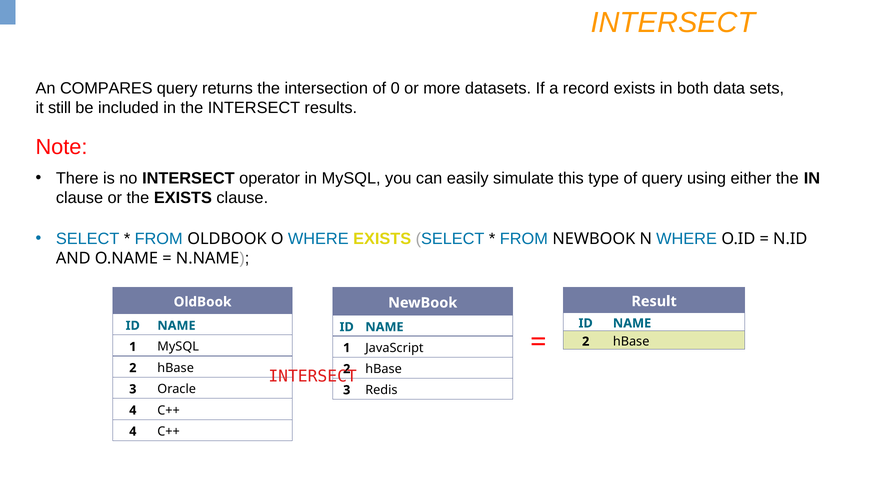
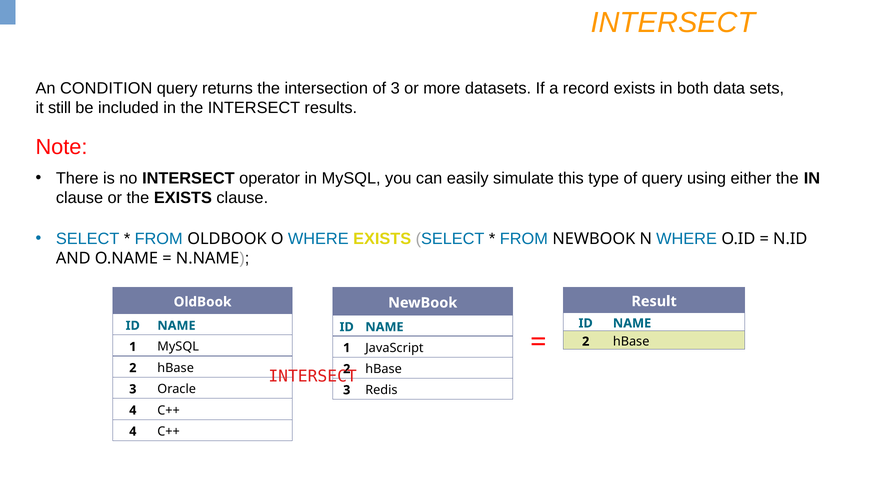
COMPARES: COMPARES -> CONDITION (106, 88)
of 0: 0 -> 3 (395, 88)
